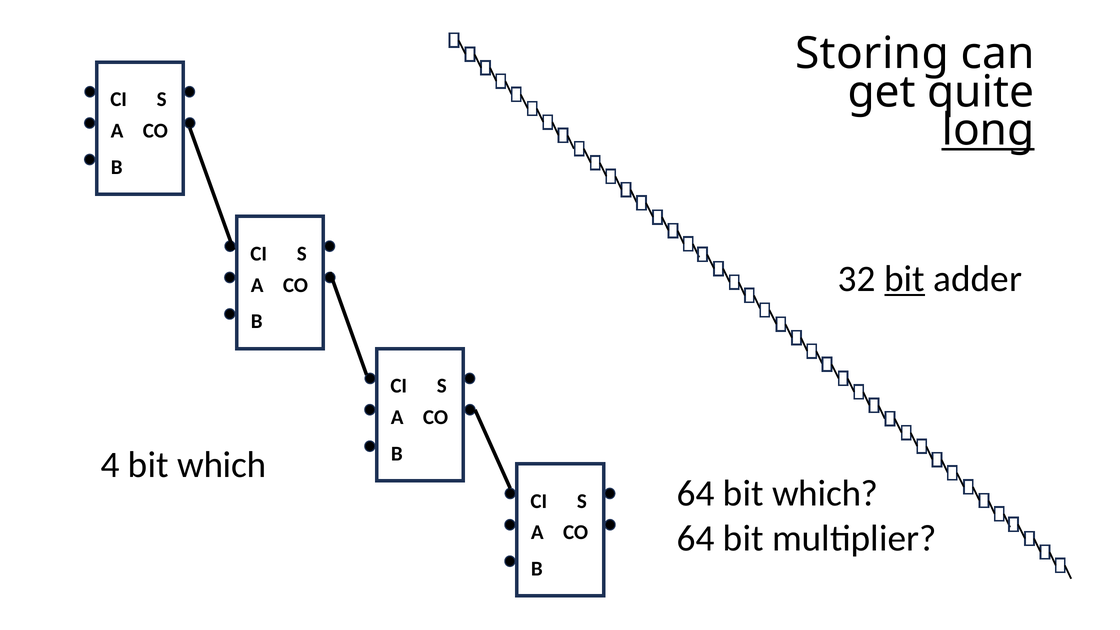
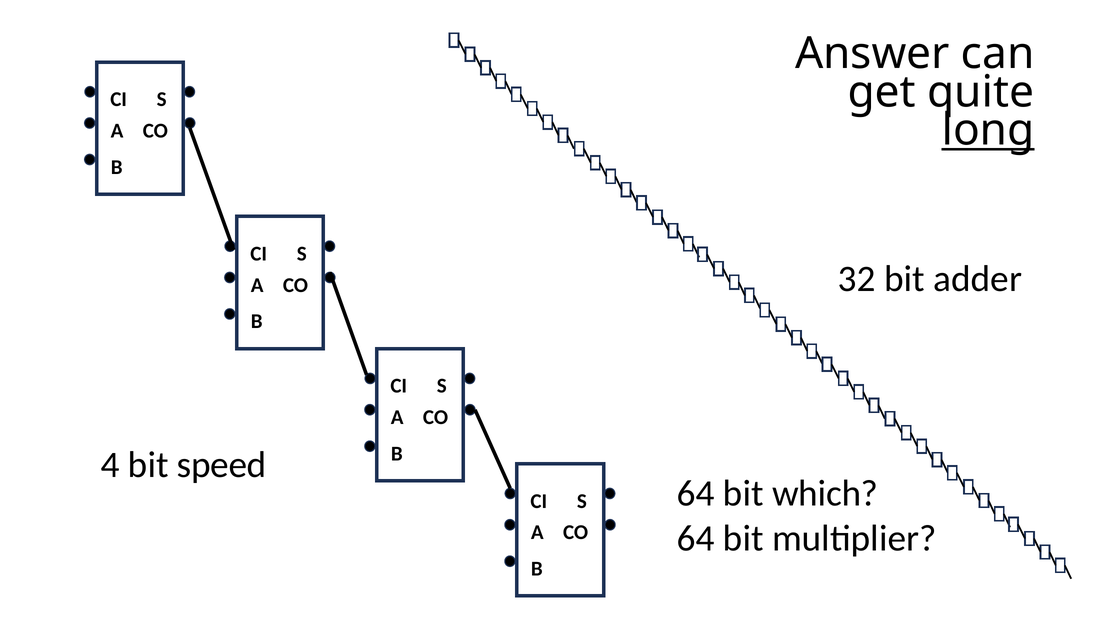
Storing: Storing -> Answer (872, 54)
bit underline: present -> none (905, 279)
4 bit which: which -> speed (222, 465)
